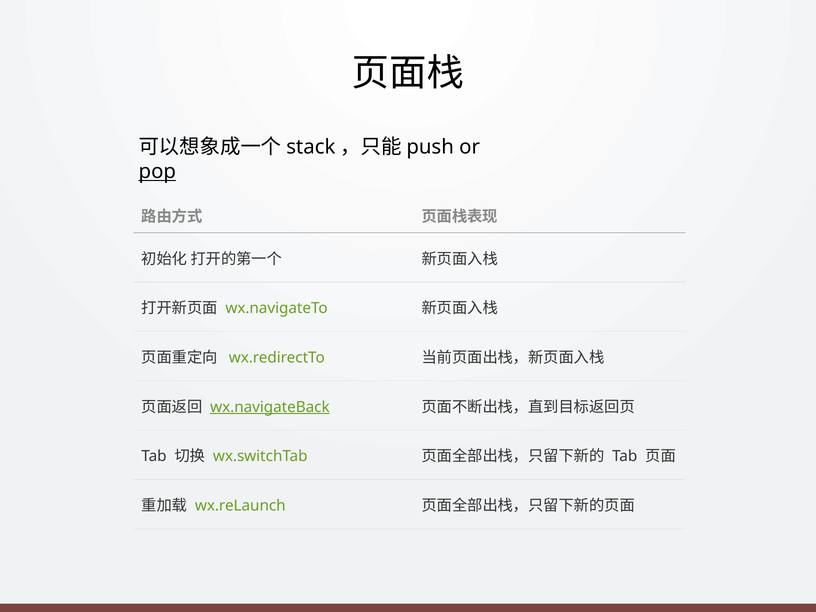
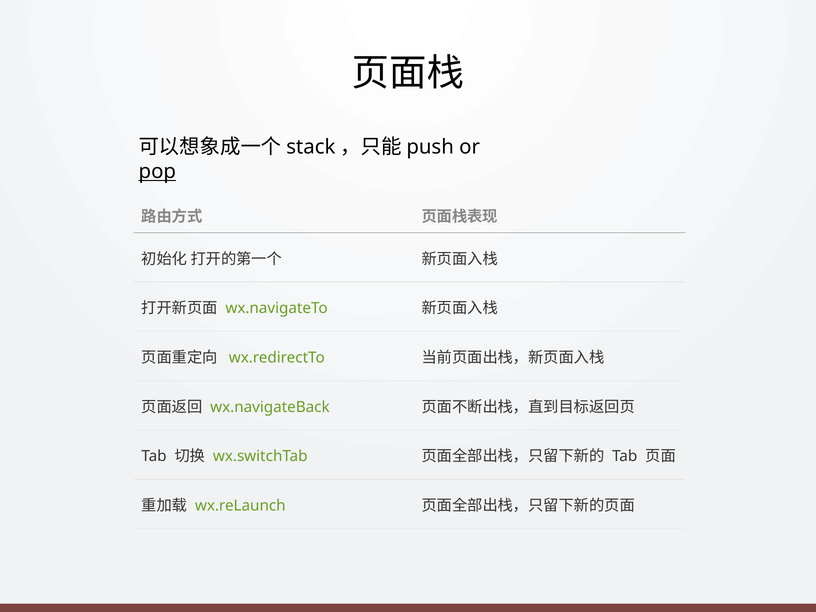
wx.navigateBack underline: present -> none (270, 407)
